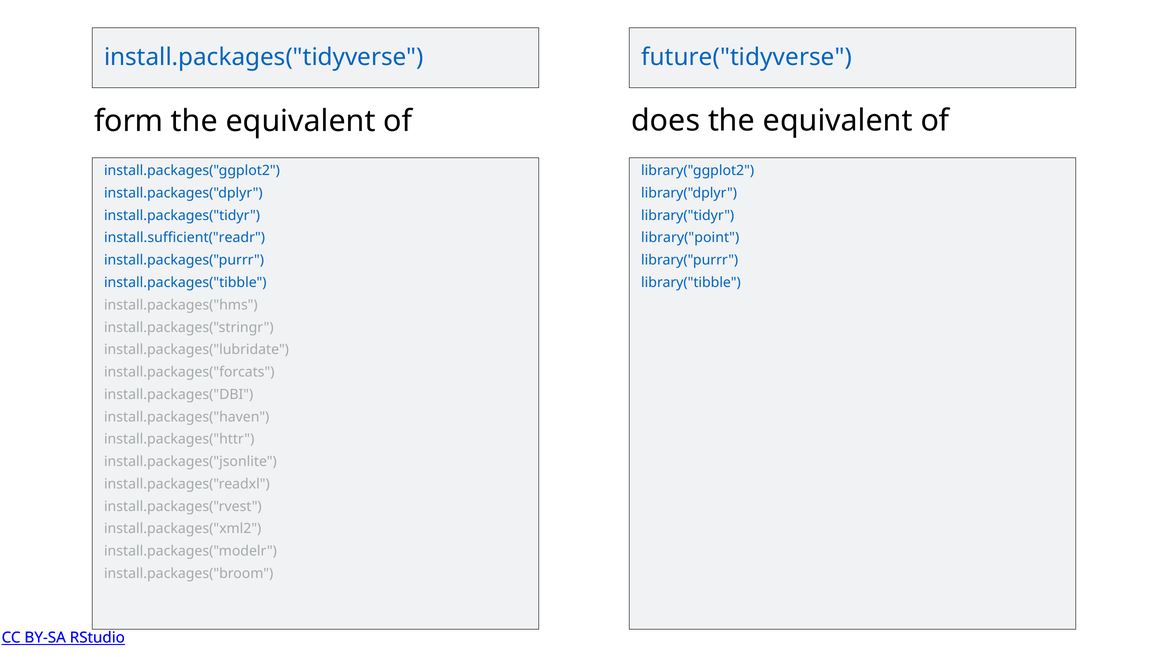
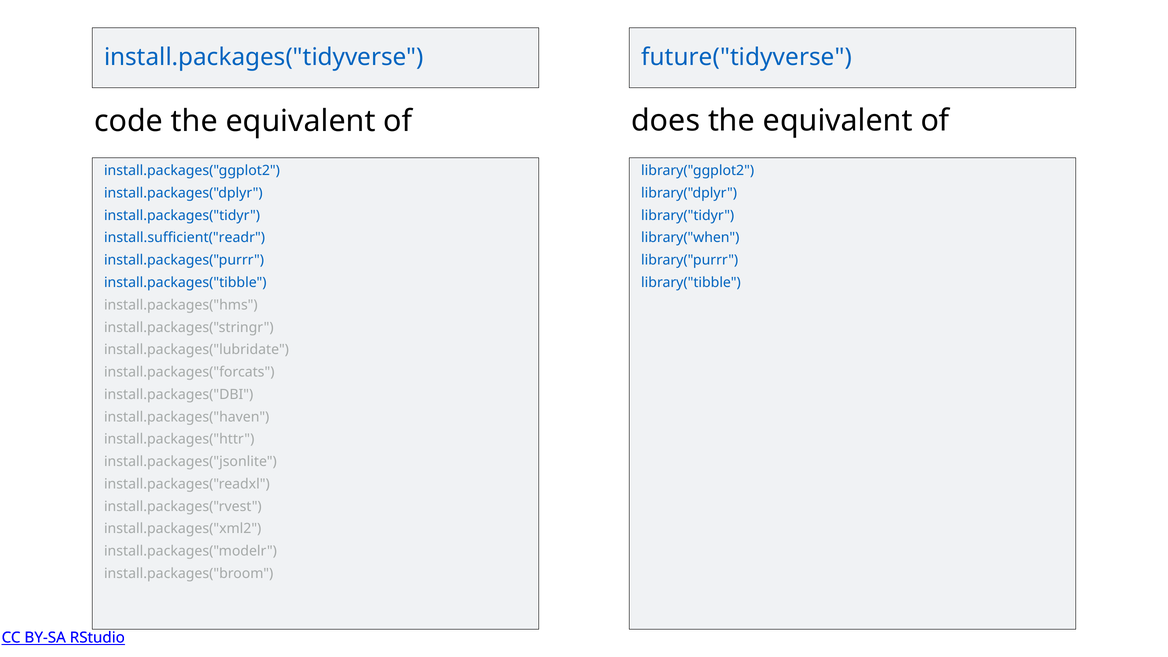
form: form -> code (129, 121)
library("point: library("point -> library("when (690, 238)
